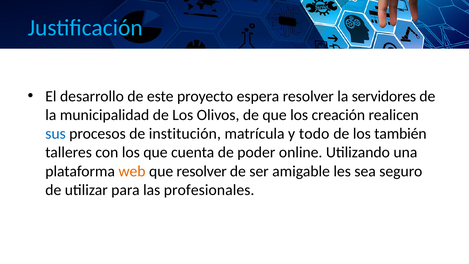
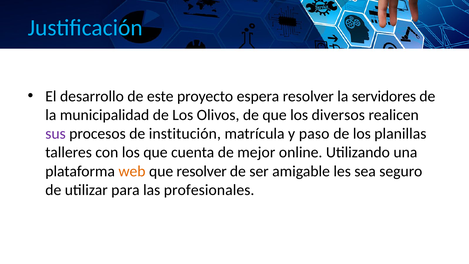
creación: creación -> diversos (338, 115)
sus colour: blue -> purple (56, 134)
todo: todo -> paso (314, 134)
también: también -> planillas (400, 134)
poder: poder -> mejor (256, 152)
